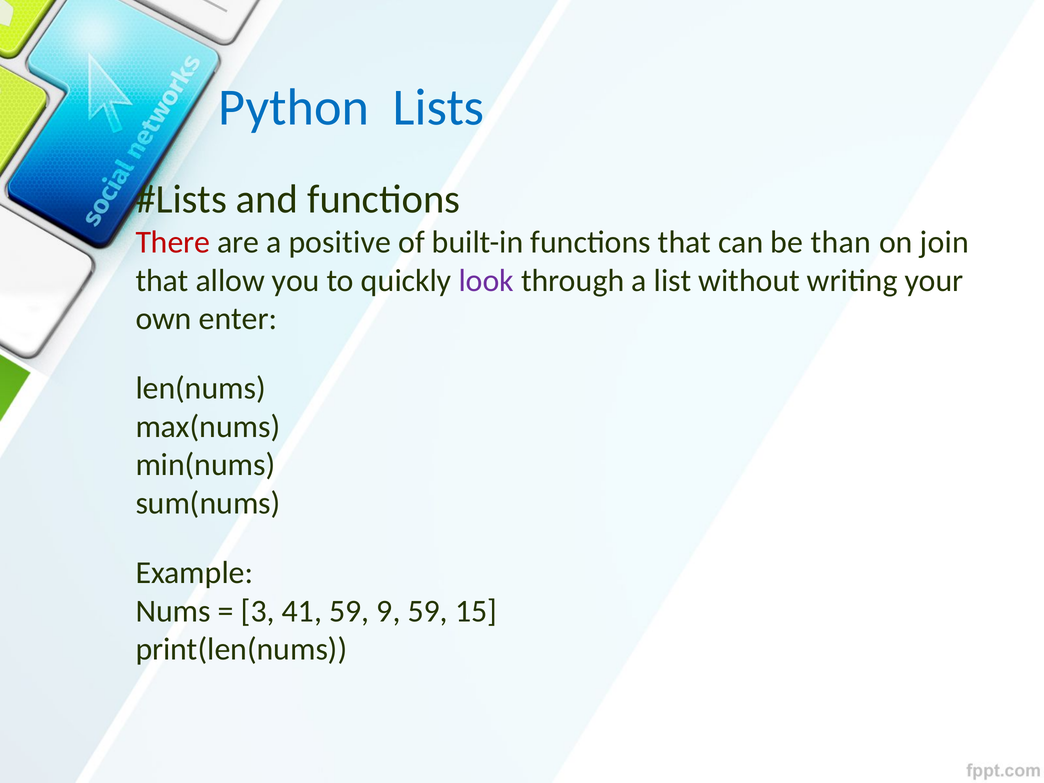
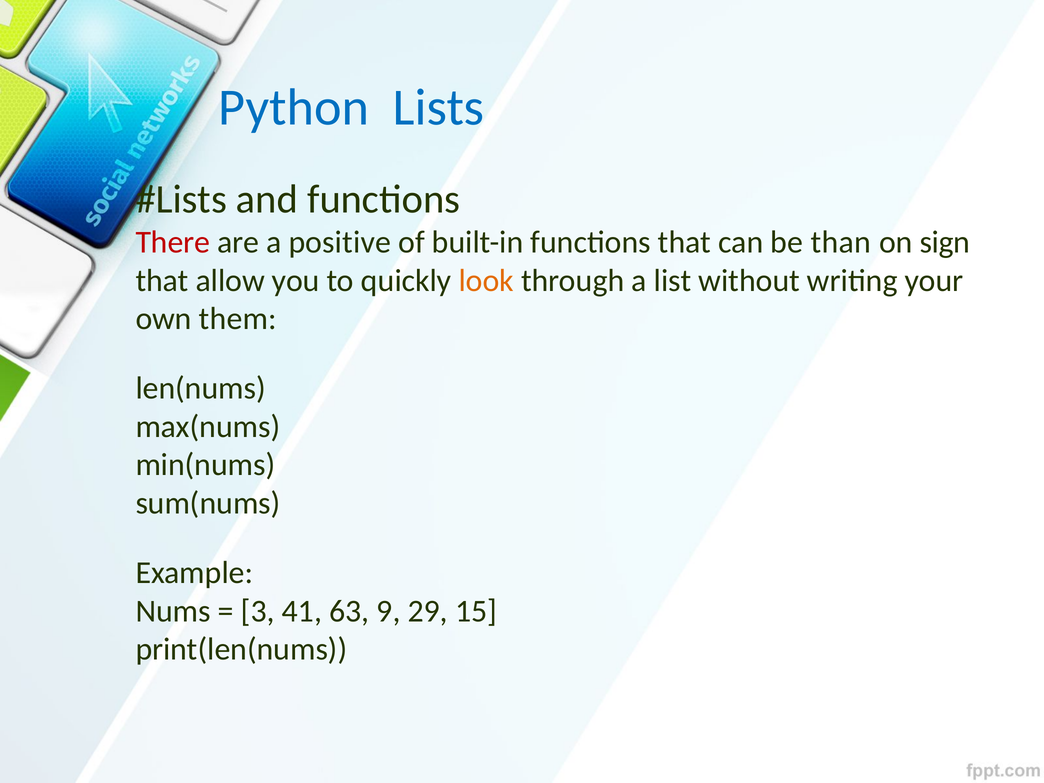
join: join -> sign (945, 242)
look colour: purple -> orange (486, 281)
enter: enter -> them (238, 319)
41 59: 59 -> 63 (349, 611)
9 59: 59 -> 29 (428, 611)
